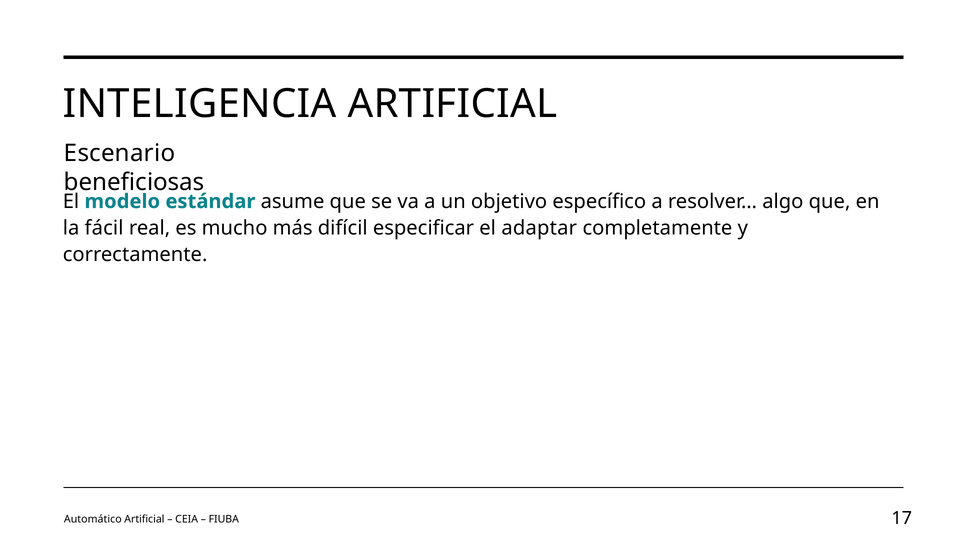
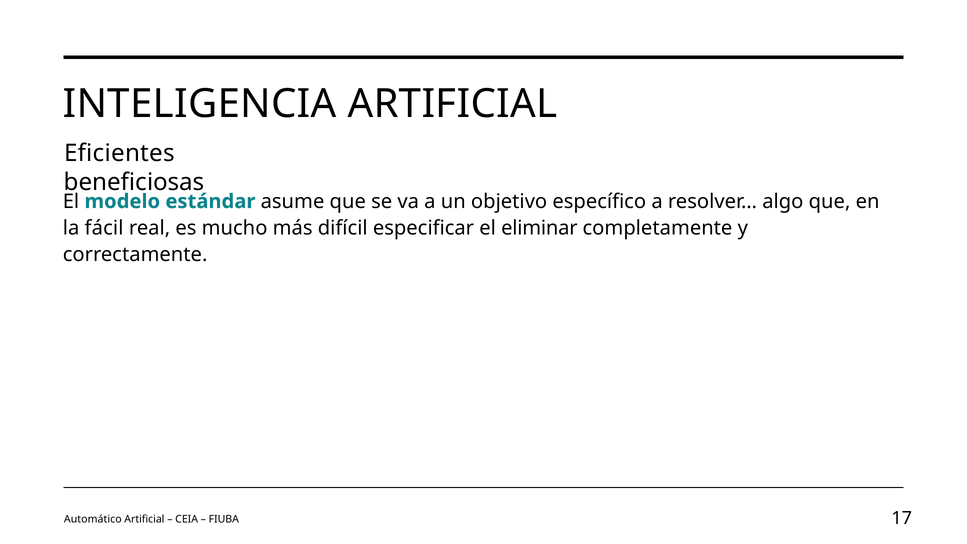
Escenario: Escenario -> Eficientes (120, 153)
adaptar: adaptar -> eliminar (539, 228)
